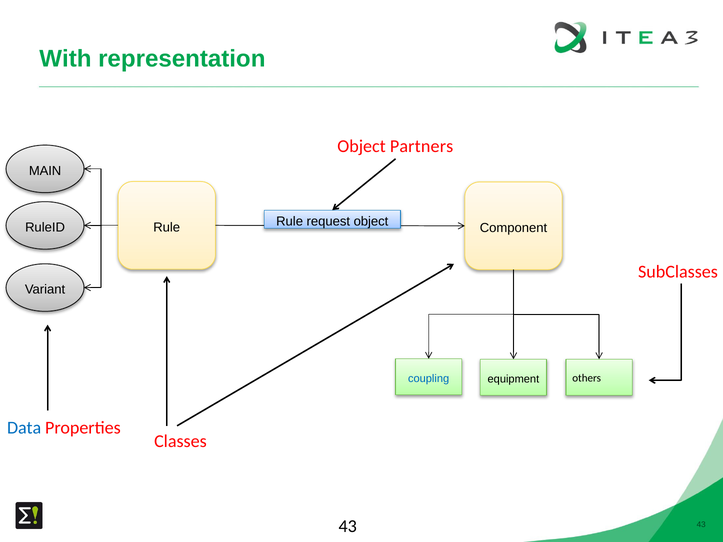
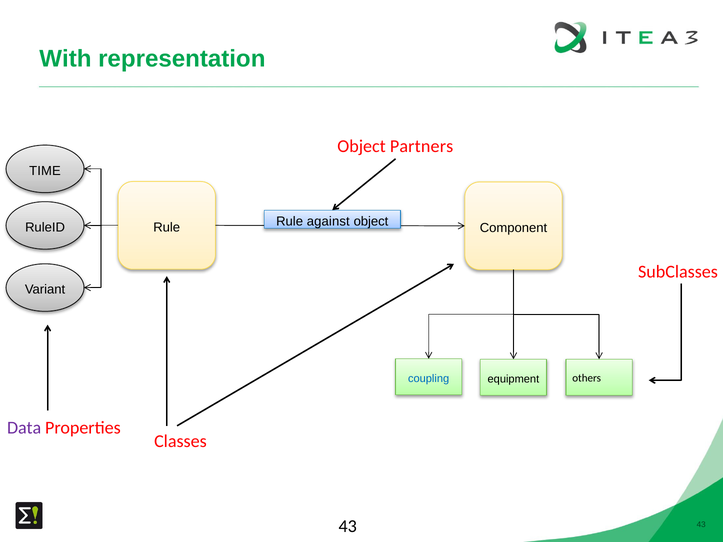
MAIN: MAIN -> TIME (45, 171)
request: request -> against (328, 221)
Data colour: blue -> purple (24, 428)
